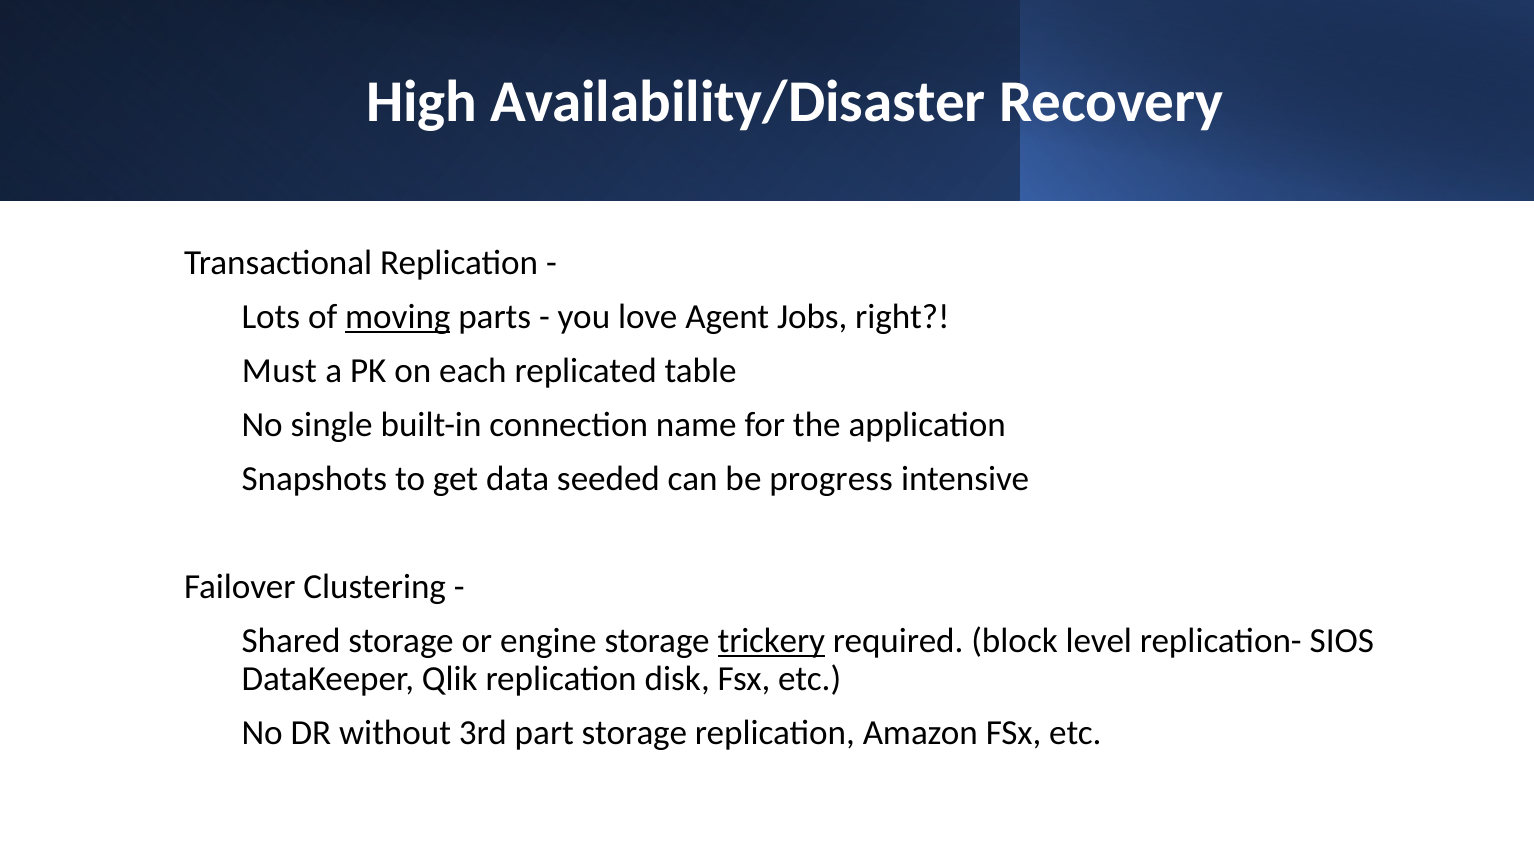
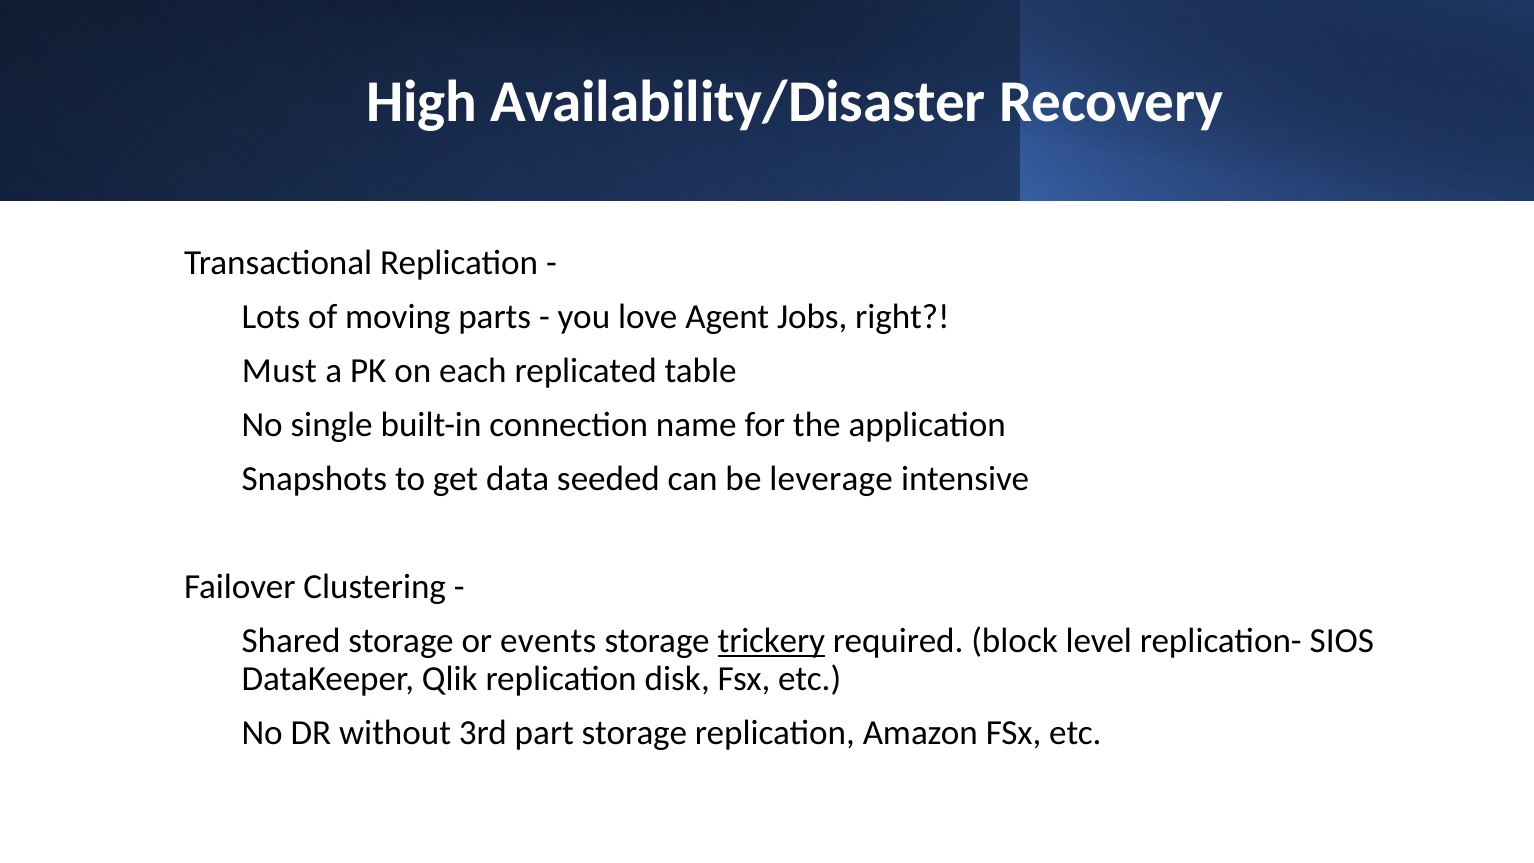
moving underline: present -> none (398, 317)
progress: progress -> leverage (831, 479)
engine: engine -> events (548, 641)
